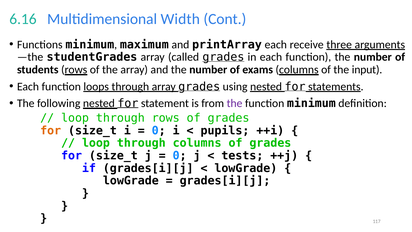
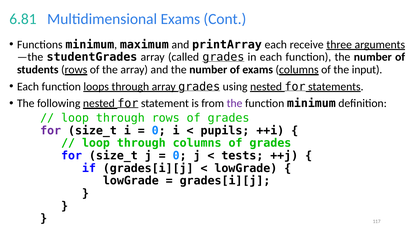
6.16: 6.16 -> 6.81 (23, 19)
Multidimensional Width: Width -> Exams (180, 19)
for colour: orange -> purple (51, 130)
